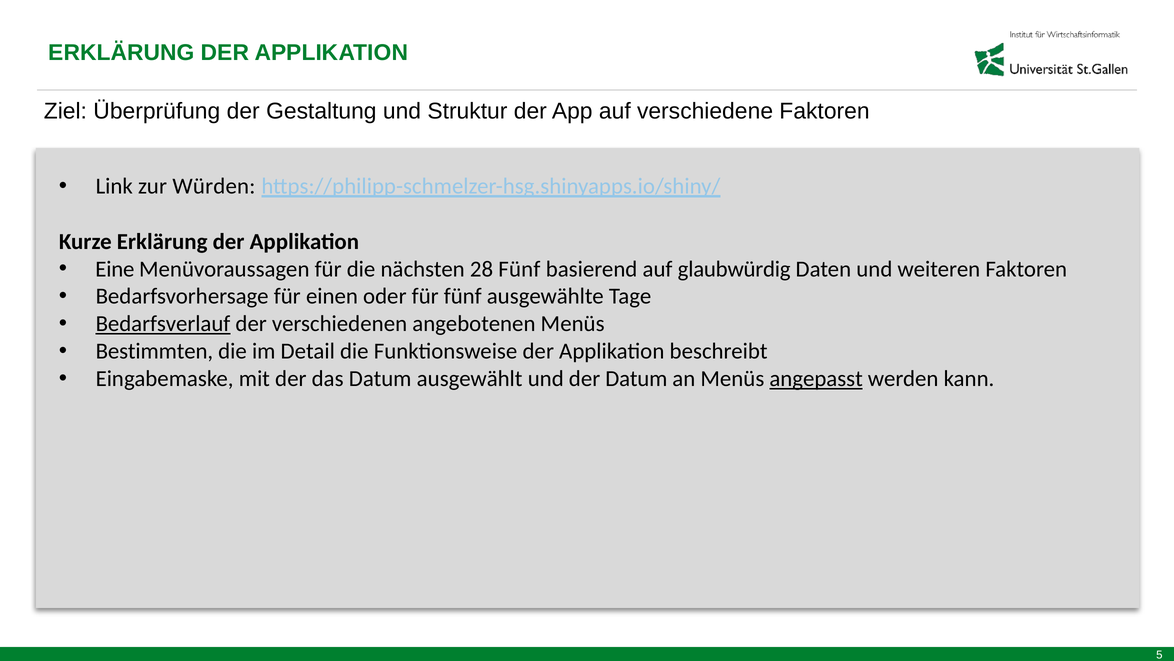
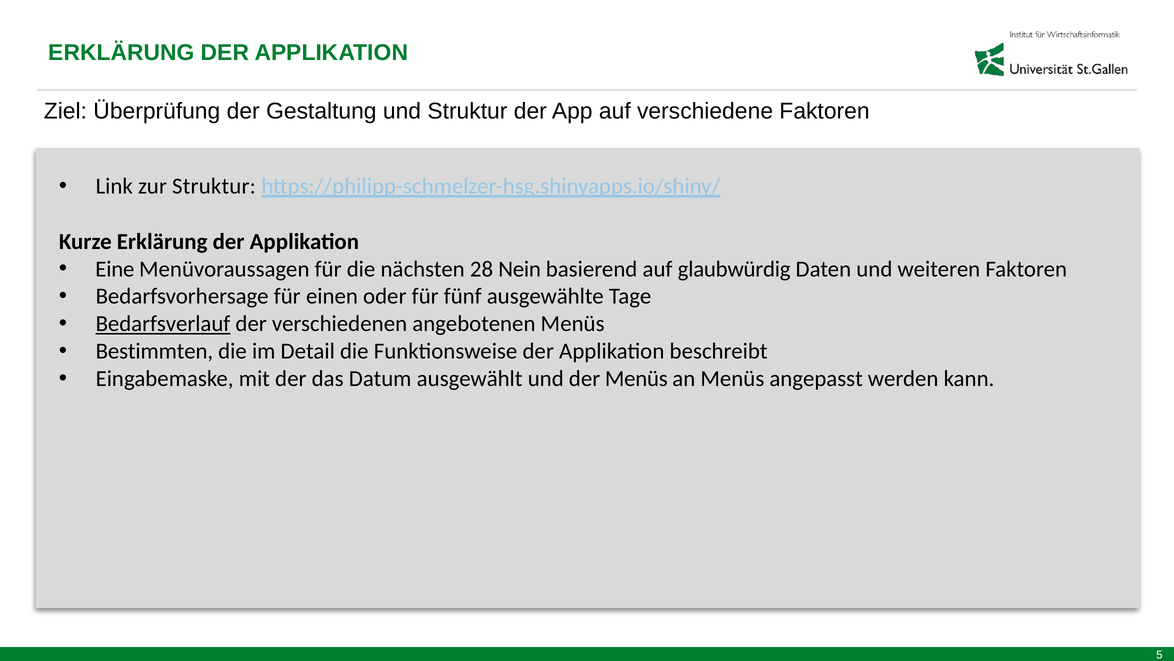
zur Würden: Würden -> Struktur (214, 186)
28 Fünf: Fünf -> Nein (520, 269)
der Datum: Datum -> Menüs (636, 378)
angepasst underline: present -> none (816, 378)
